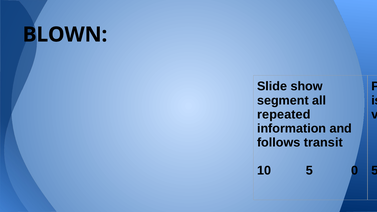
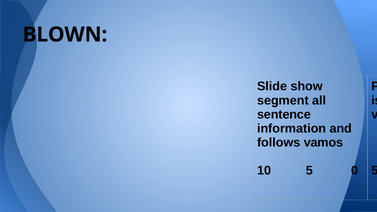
repeated: repeated -> sentence (284, 114)
transit: transit -> vamos (323, 142)
